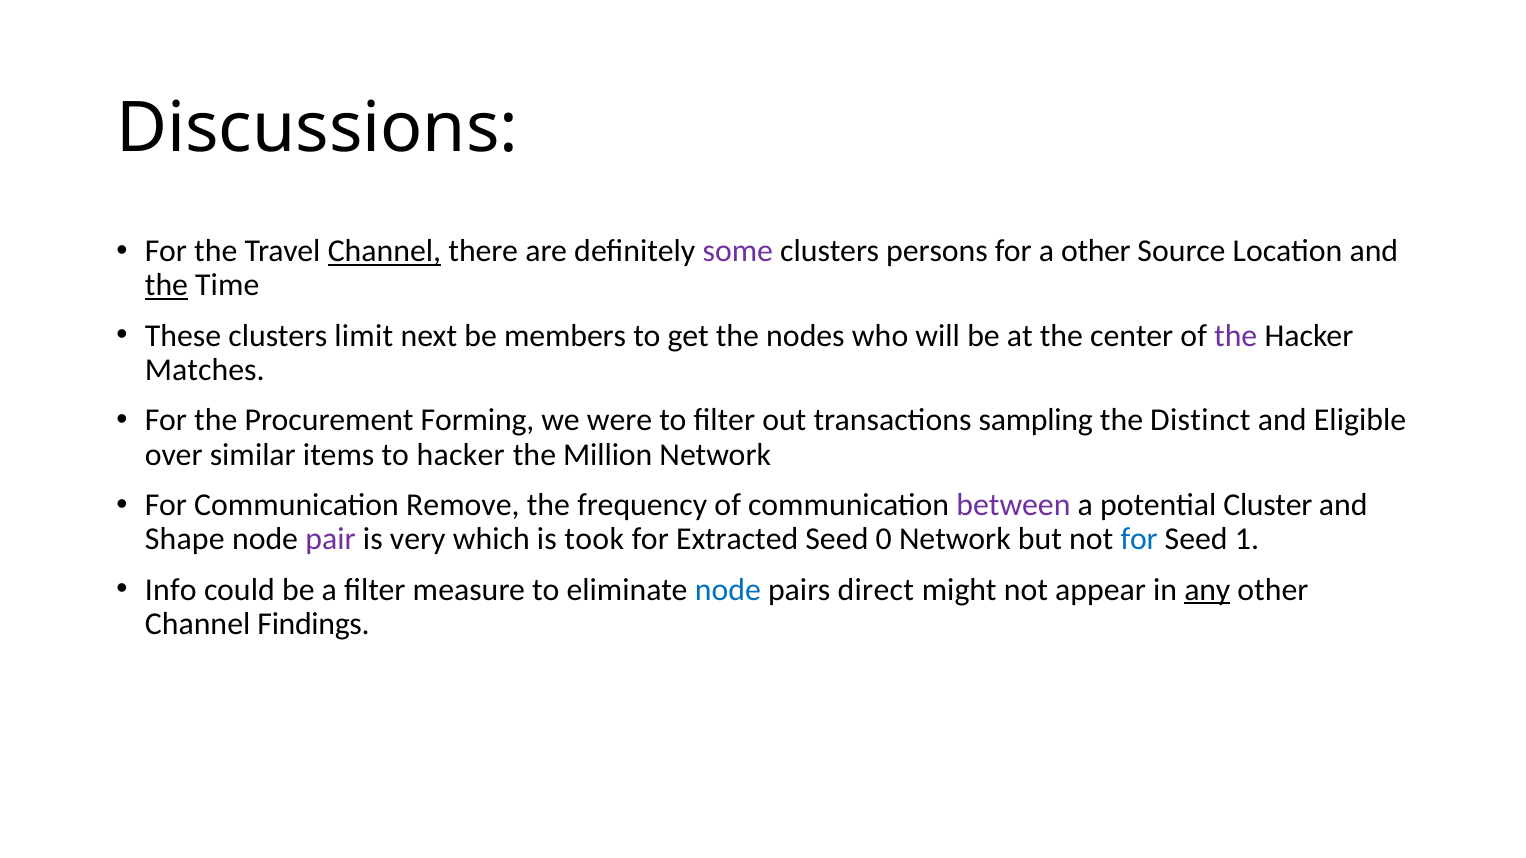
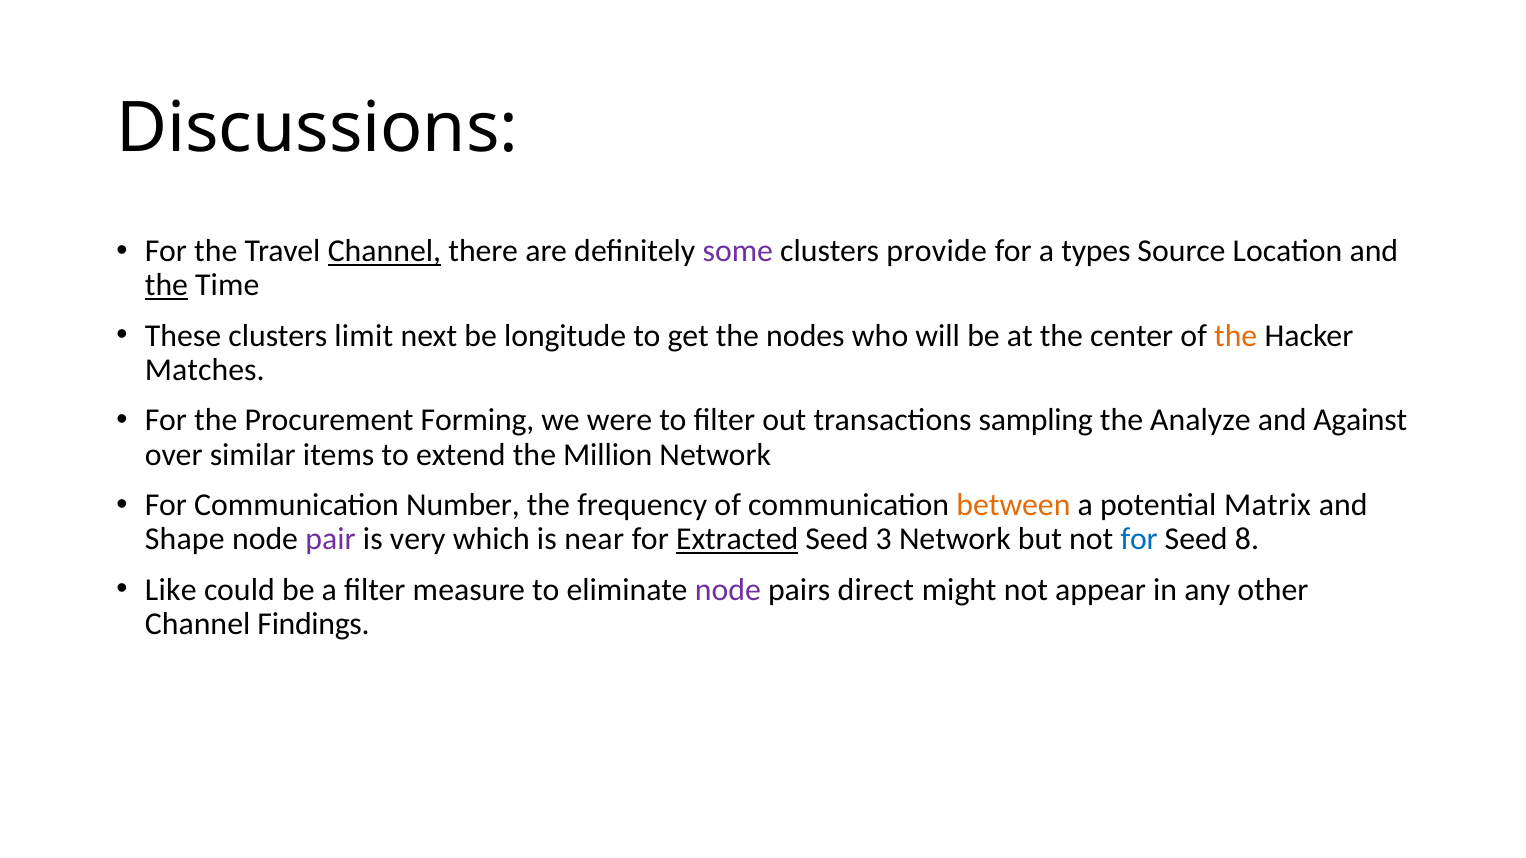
persons: persons -> provide (937, 251)
a other: other -> types (1096, 251)
members: members -> longitude (565, 336)
the colour: purple -> orange (1236, 336)
Distinct: Distinct -> Analyze (1200, 421)
Eligible: Eligible -> Against (1360, 421)
to hacker: hacker -> extend (461, 455)
Remove: Remove -> Number (463, 505)
between colour: purple -> orange (1013, 505)
Cluster: Cluster -> Matrix (1268, 505)
took: took -> near (594, 540)
Extracted underline: none -> present (737, 540)
0: 0 -> 3 (884, 540)
1: 1 -> 8 (1247, 540)
Info: Info -> Like (171, 590)
node colour: blue -> purple (728, 590)
any underline: present -> none (1207, 590)
